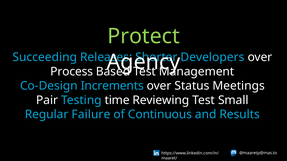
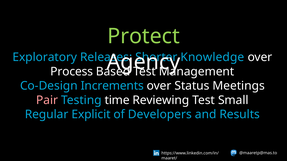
Succeeding: Succeeding -> Exploratory (45, 57)
Developers: Developers -> Knowledge (212, 57)
Pair colour: white -> pink (47, 100)
Failure: Failure -> Explicit (91, 115)
Continuous: Continuous -> Developers (160, 115)
